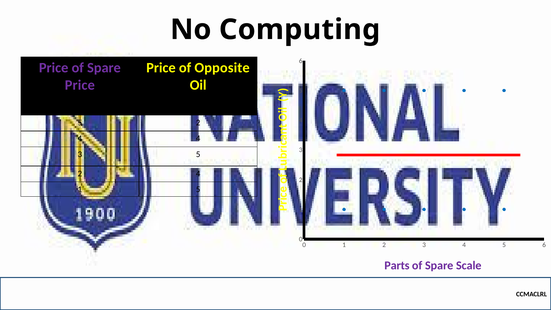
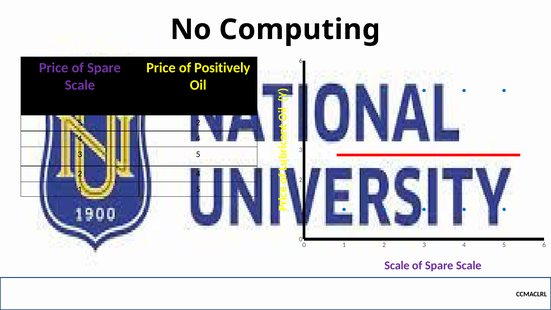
Opposite: Opposite -> Positively (222, 68)
Price: Price -> Scale (80, 85)
Parts: Parts -> Scale (397, 265)
